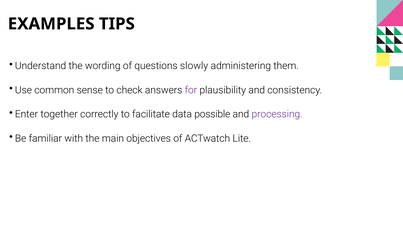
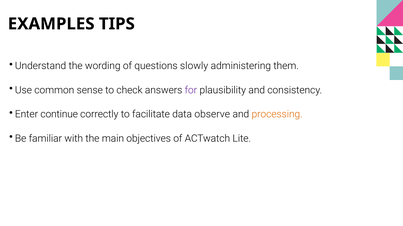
together: together -> continue (59, 115)
possible: possible -> observe (212, 115)
processing colour: purple -> orange (277, 115)
